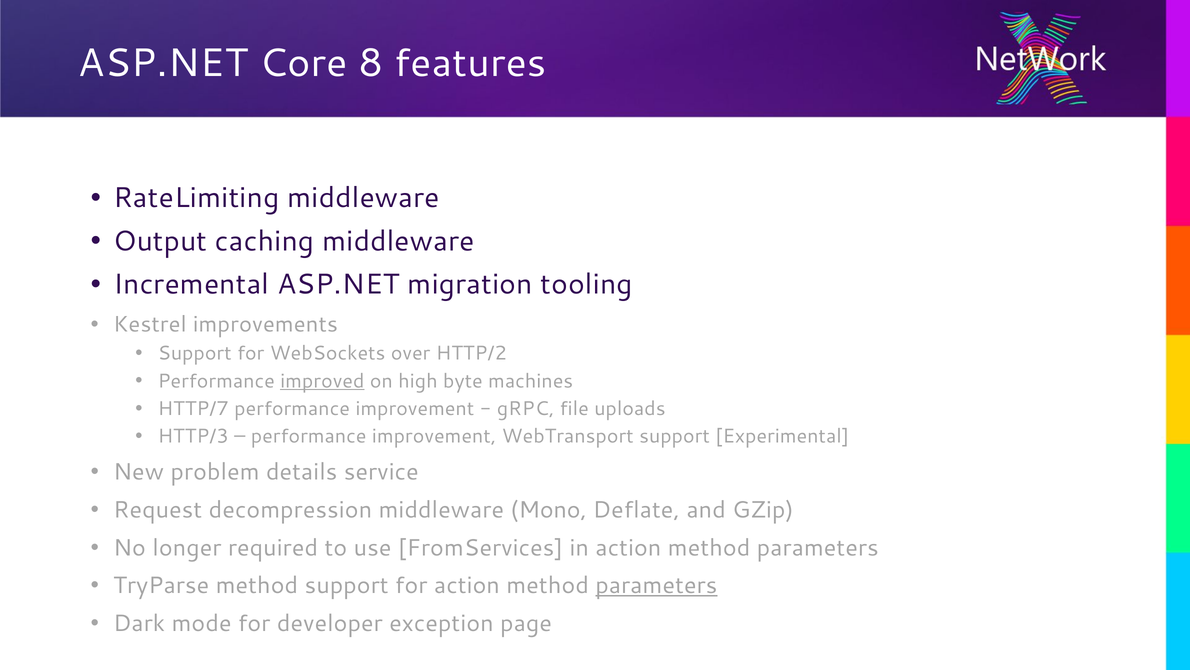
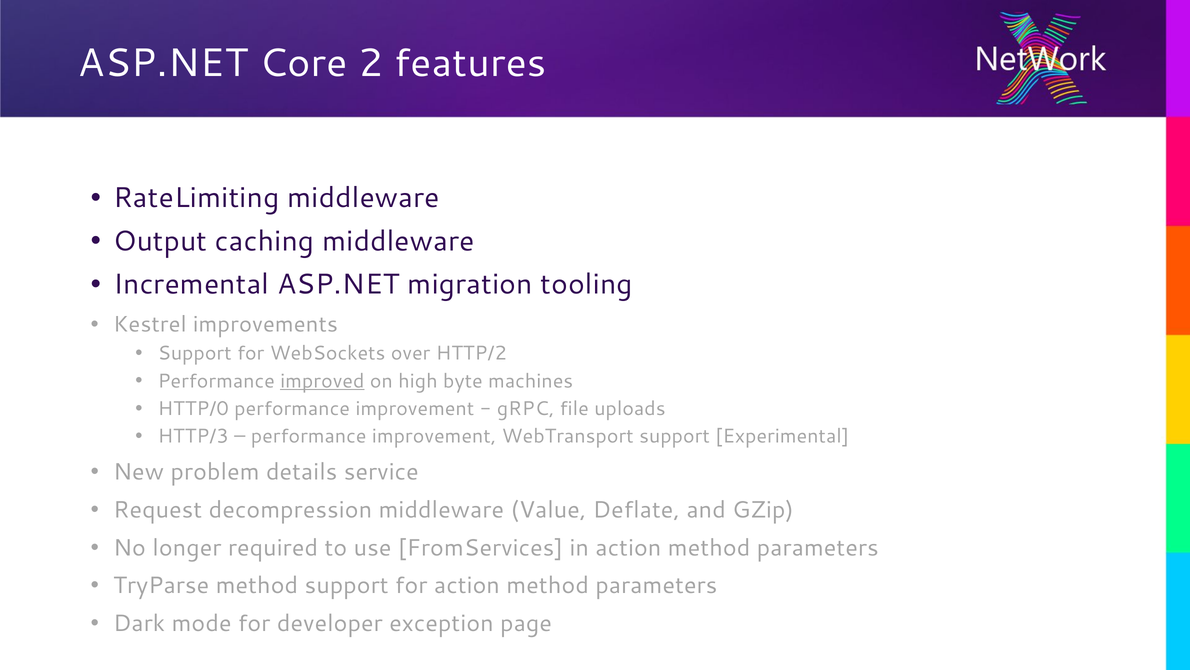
8: 8 -> 2 (371, 63)
HTTP/7: HTTP/7 -> HTTP/0 (193, 408)
Mono: Mono -> Value (548, 509)
parameters underline: present -> none (656, 585)
